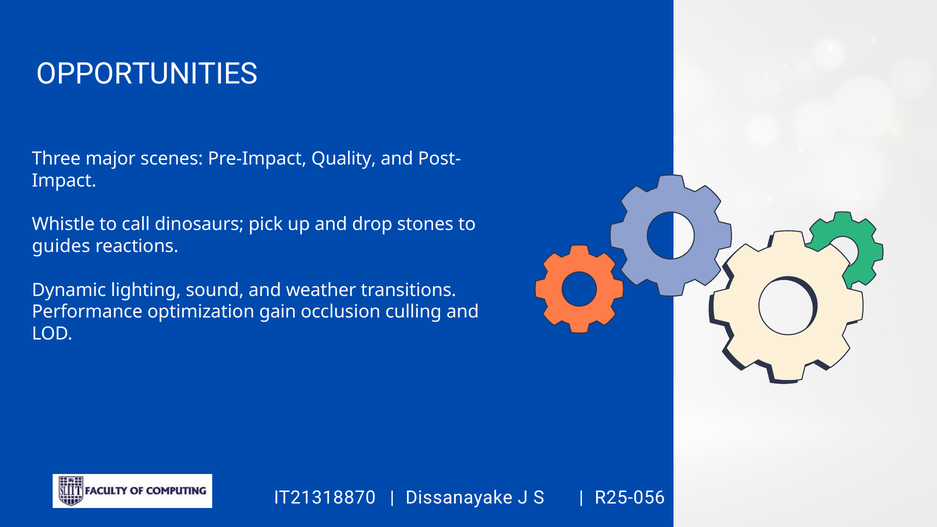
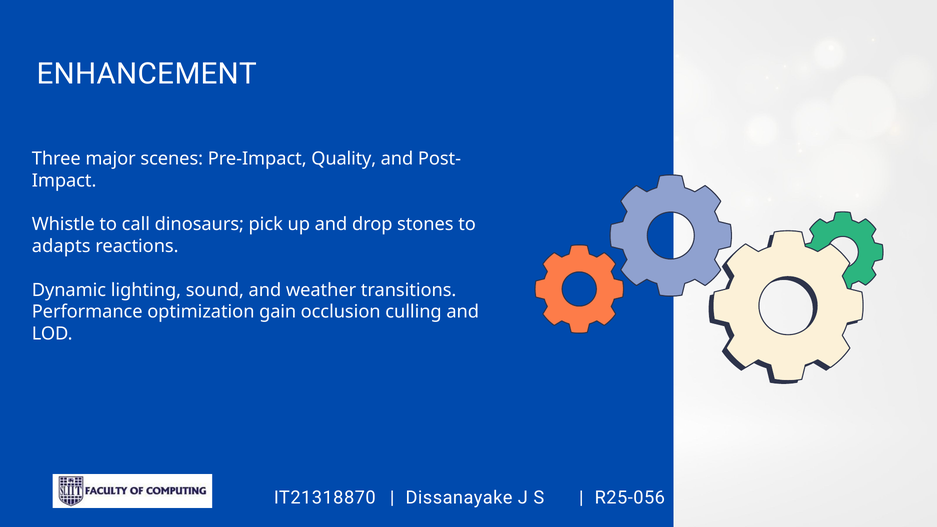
OPPORTUNITIES: OPPORTUNITIES -> ENHANCEMENT (147, 74)
guides: guides -> adapts (61, 246)
